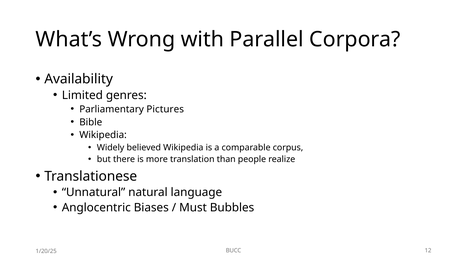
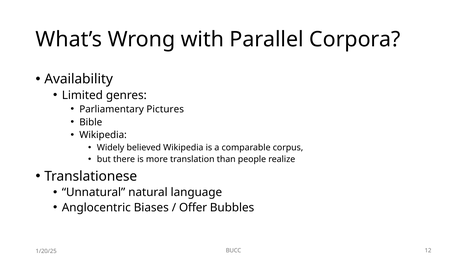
Must: Must -> Offer (193, 207)
